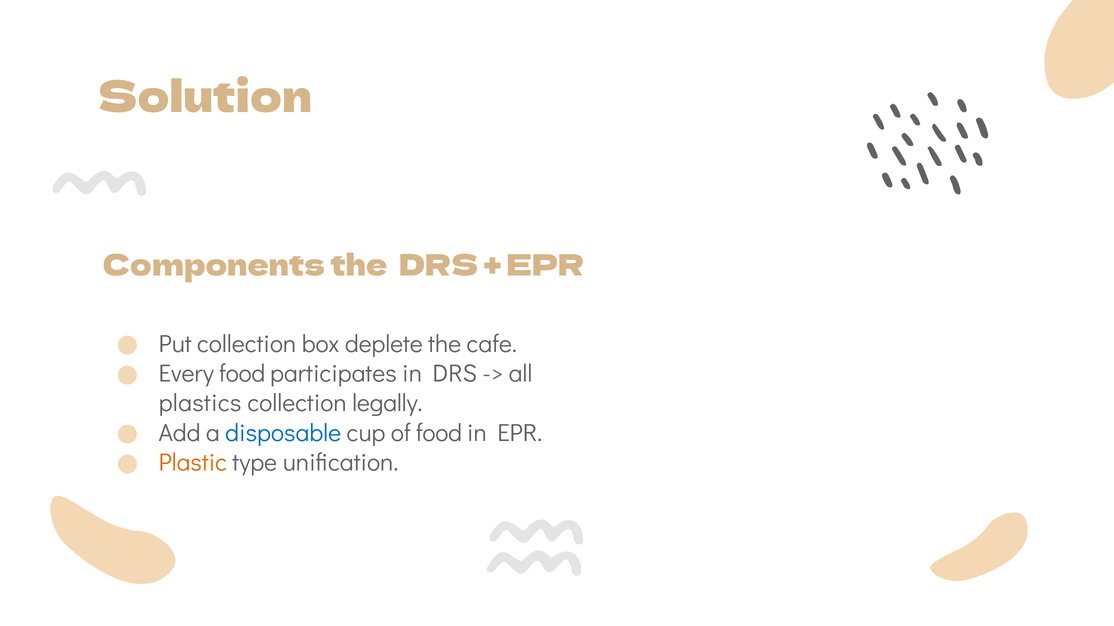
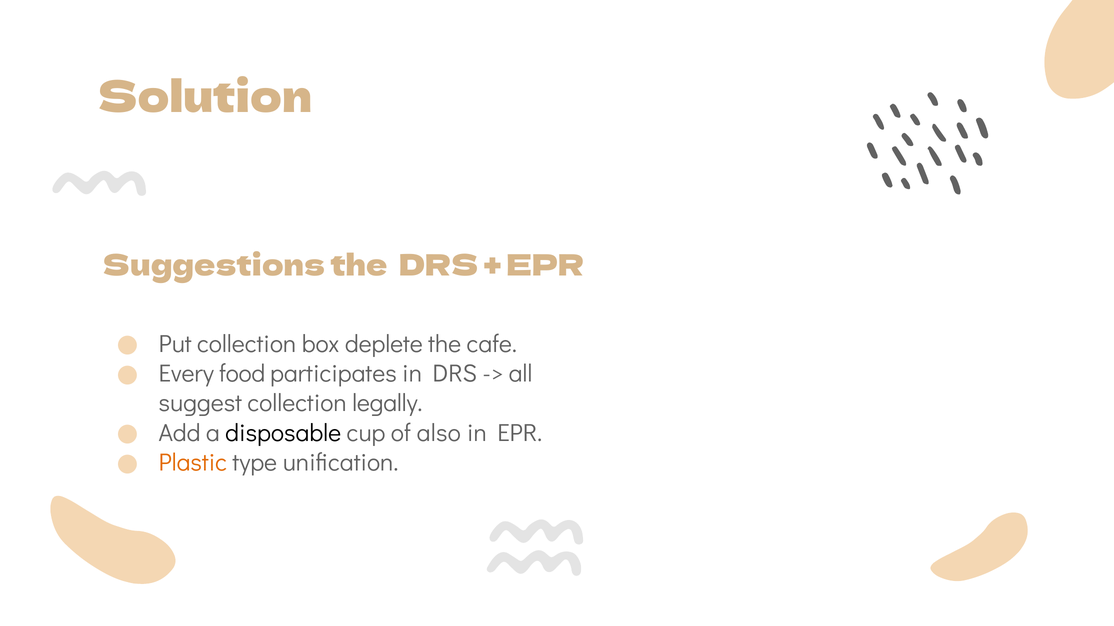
Components: Components -> Suggestions (214, 267)
plastics: plastics -> suggest (200, 404)
disposable colour: blue -> black (283, 433)
of food: food -> also (439, 433)
